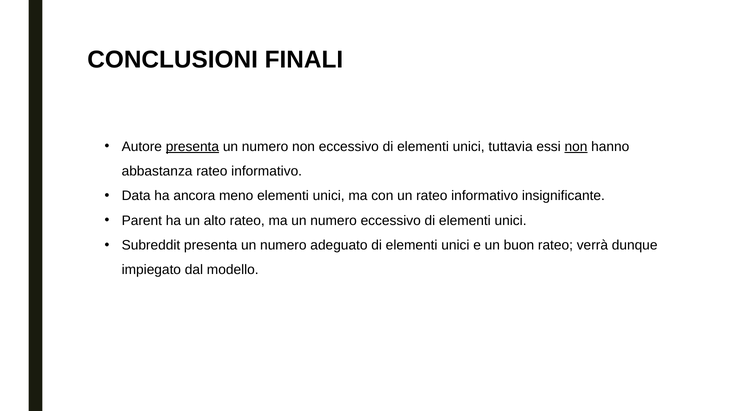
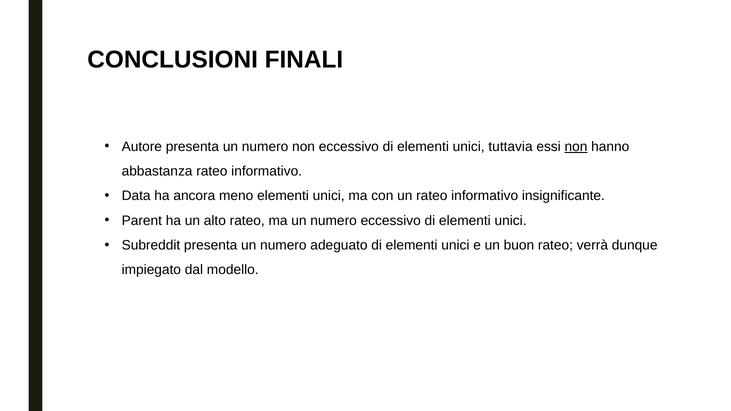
presenta underline: present -> none (192, 147)
